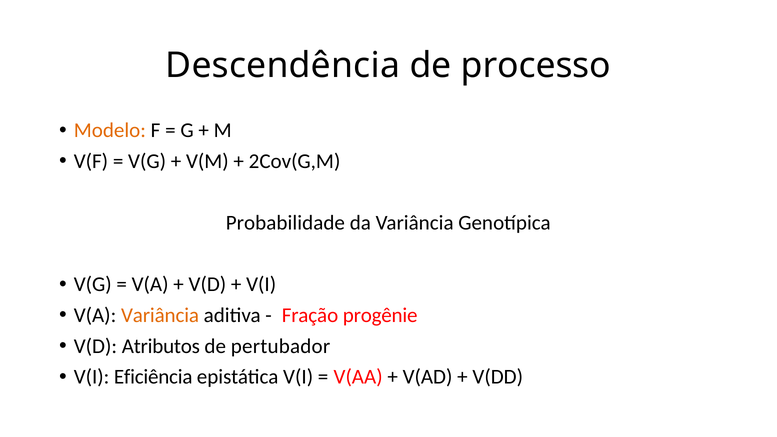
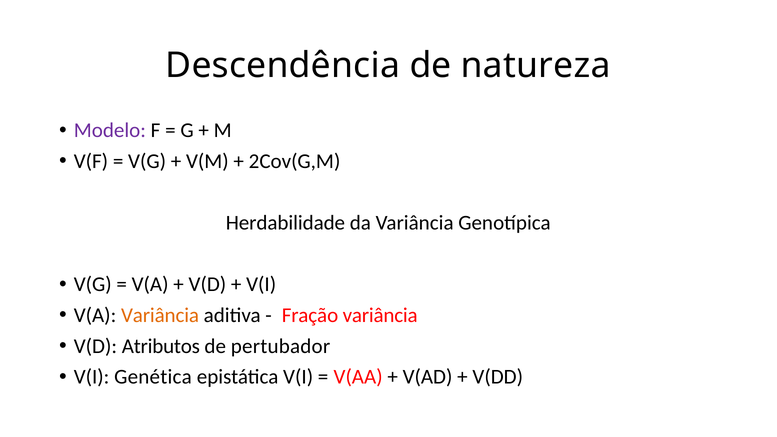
processo: processo -> natureza (536, 65)
Modelo colour: orange -> purple (110, 130)
Probabilidade: Probabilidade -> Herdabilidade (285, 223)
Fração progênie: progênie -> variância (380, 315)
Eficiência: Eficiência -> Genética (153, 377)
